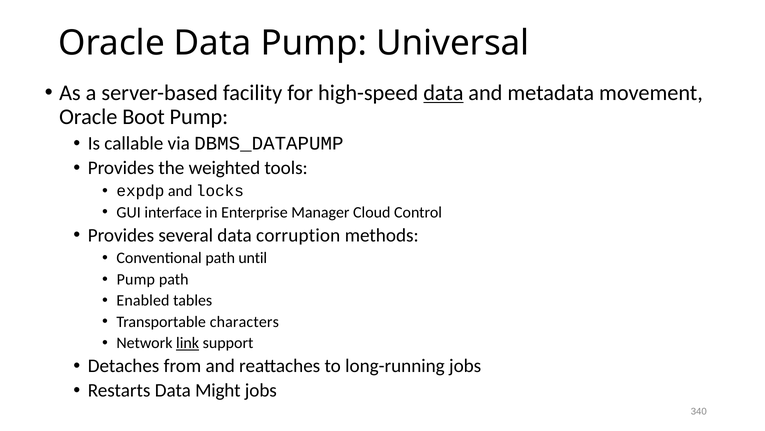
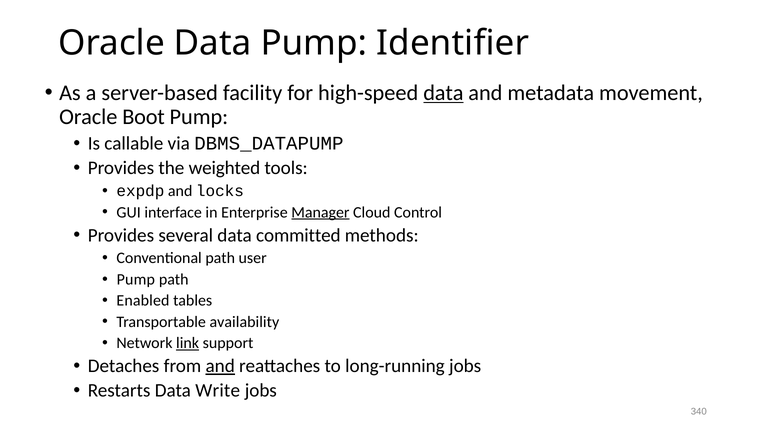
Universal: Universal -> Identifier (453, 43)
Manager underline: none -> present (320, 212)
corruption: corruption -> committed (298, 235)
until: until -> user (253, 258)
characters: characters -> availability (244, 321)
and underline: none -> present (220, 365)
Might: Might -> Write (218, 390)
